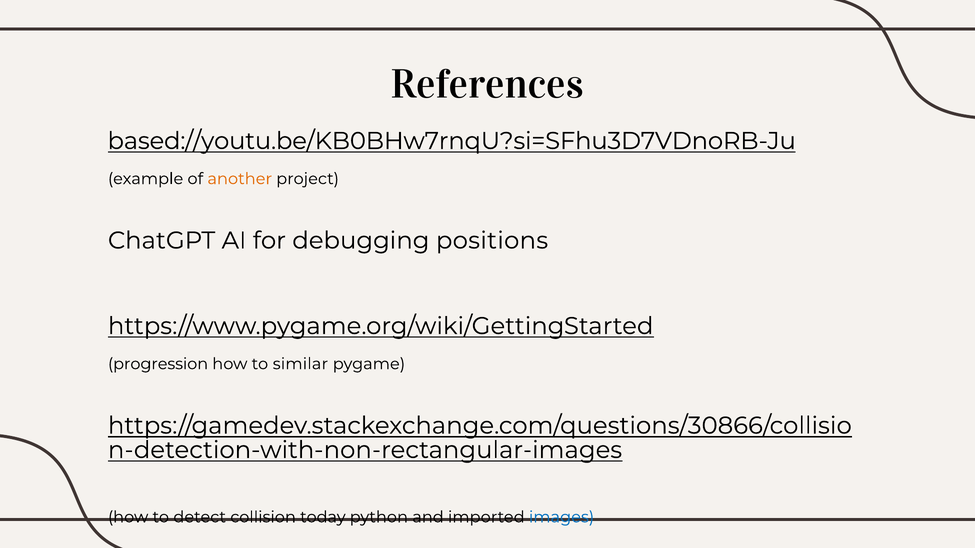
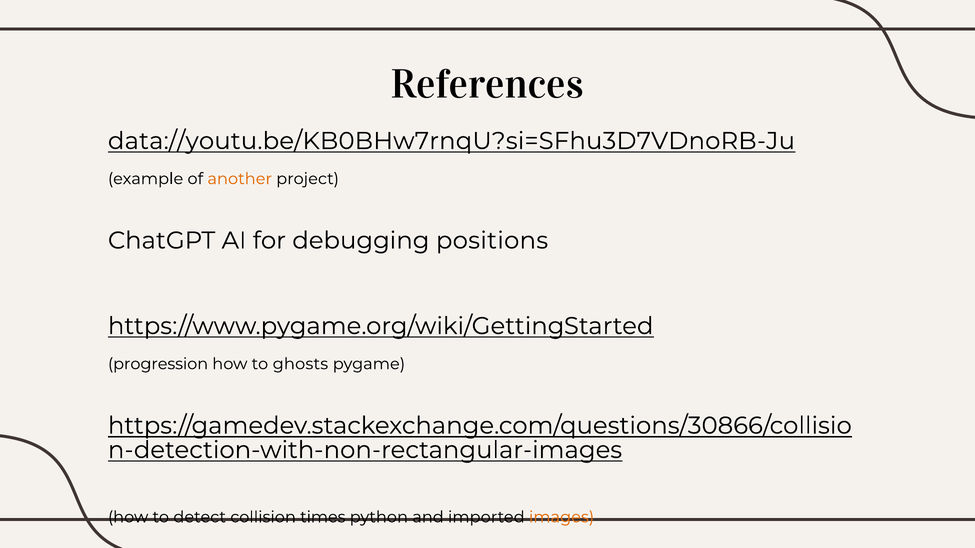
based://youtu.be/KB0BHw7rnqU?si=SFhu3D7VDnoRB-Ju: based://youtu.be/KB0BHw7rnqU?si=SFhu3D7VDnoRB-Ju -> data://youtu.be/KB0BHw7rnqU?si=SFhu3D7VDnoRB-Ju (451, 141)
similar: similar -> ghosts (300, 364)
today: today -> times (323, 517)
images colour: blue -> orange (562, 517)
